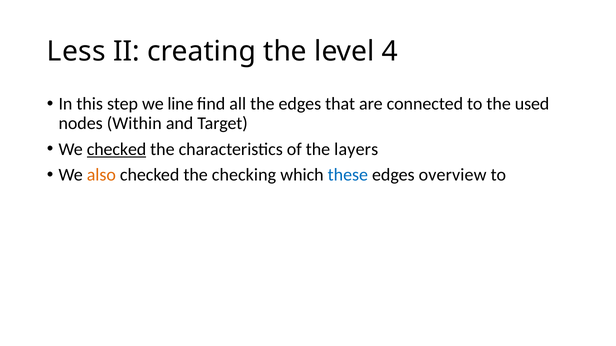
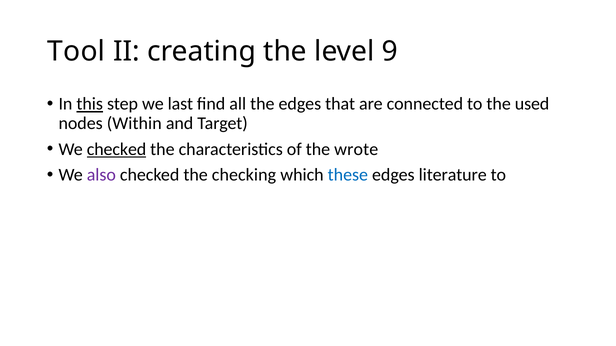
Less: Less -> Tool (76, 52)
4: 4 -> 9 (390, 52)
this underline: none -> present (90, 104)
line: line -> last (180, 104)
layers: layers -> wrote (356, 149)
also colour: orange -> purple (101, 175)
overview: overview -> literature (453, 175)
